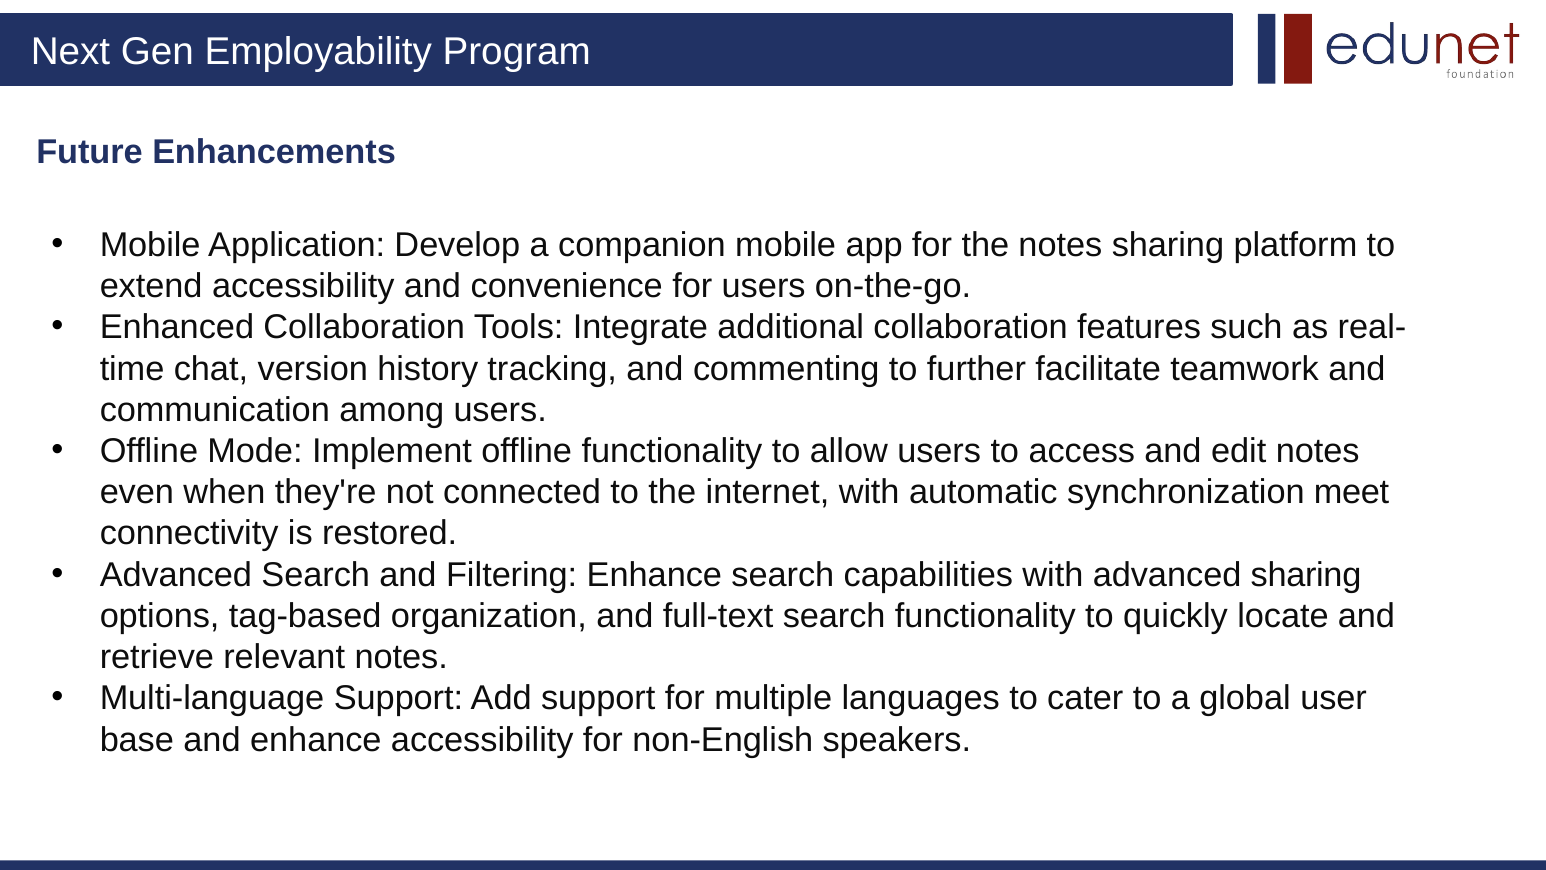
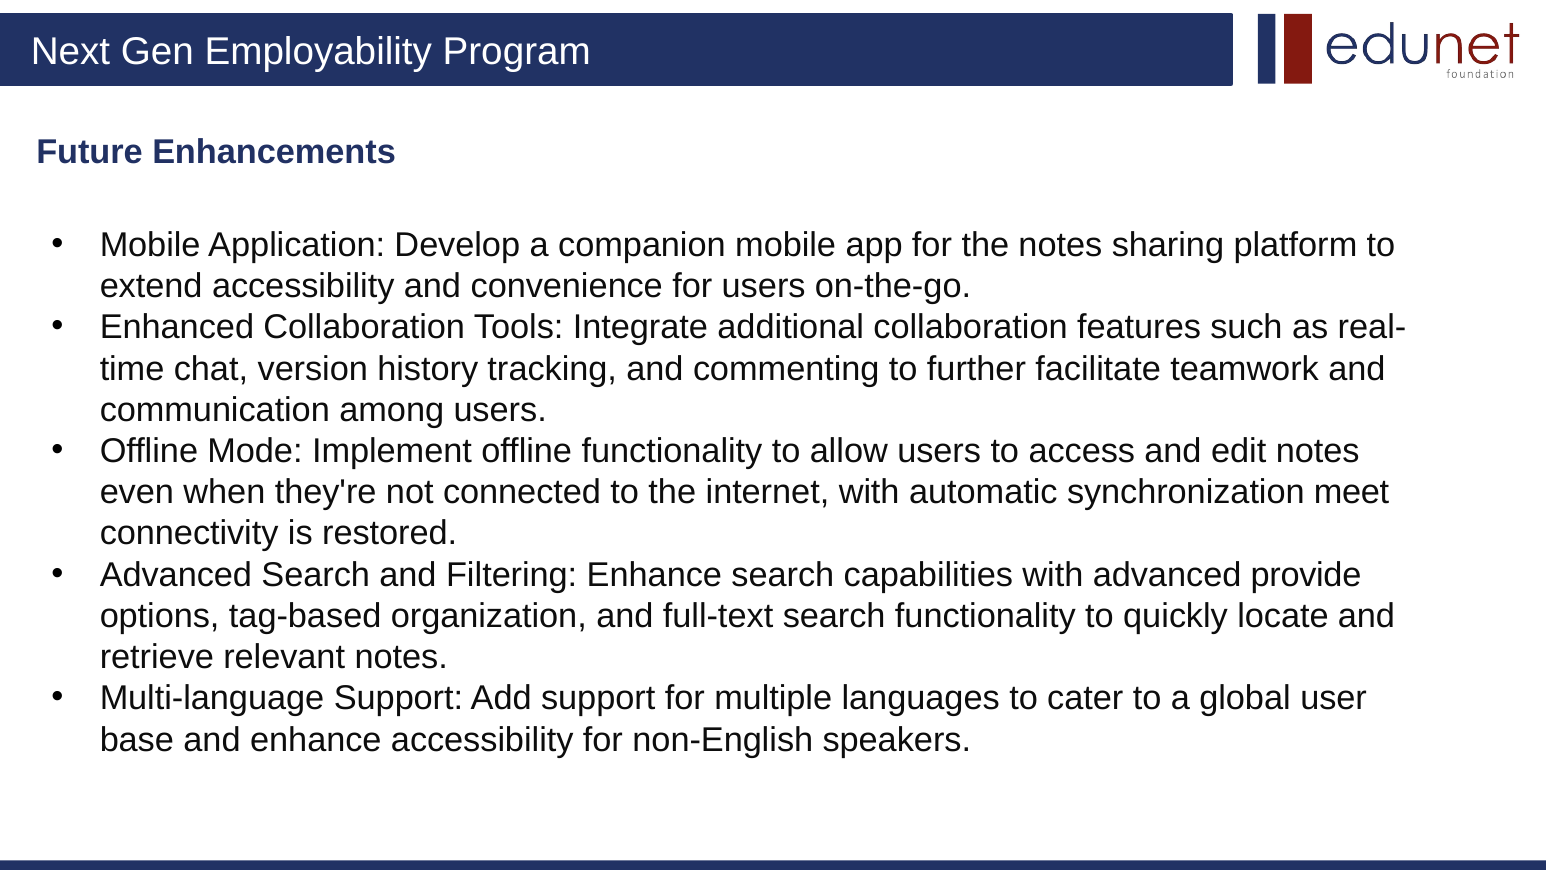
advanced sharing: sharing -> provide (1306, 575)
